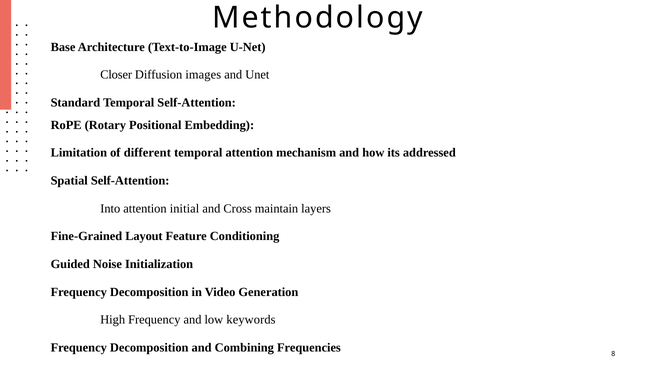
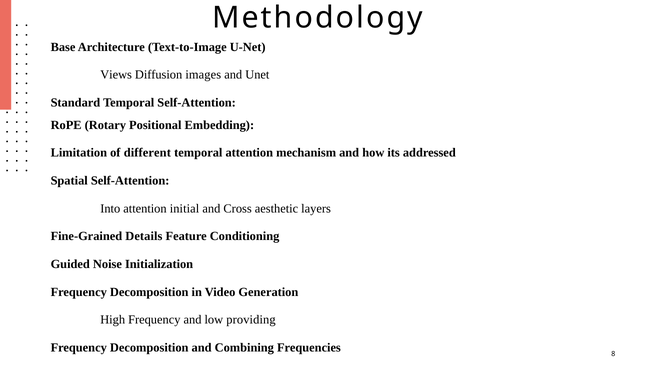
Closer: Closer -> Views (116, 75)
maintain: maintain -> aesthetic (276, 209)
Layout: Layout -> Details (144, 237)
keywords: keywords -> providing (251, 320)
